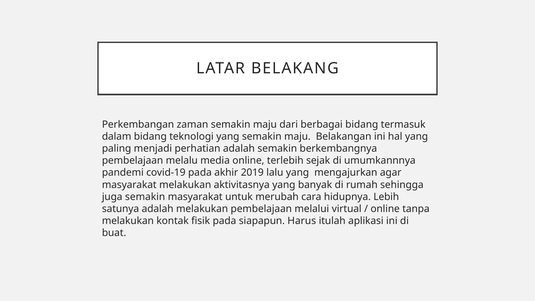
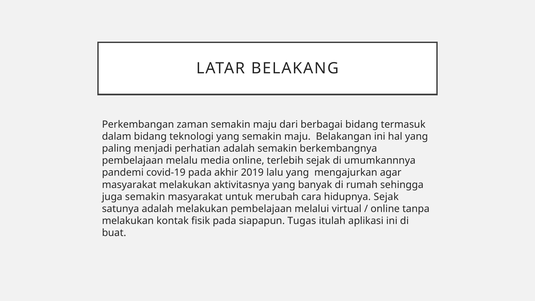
hidupnya Lebih: Lebih -> Sejak (386, 197)
Harus: Harus -> Tugas (302, 221)
